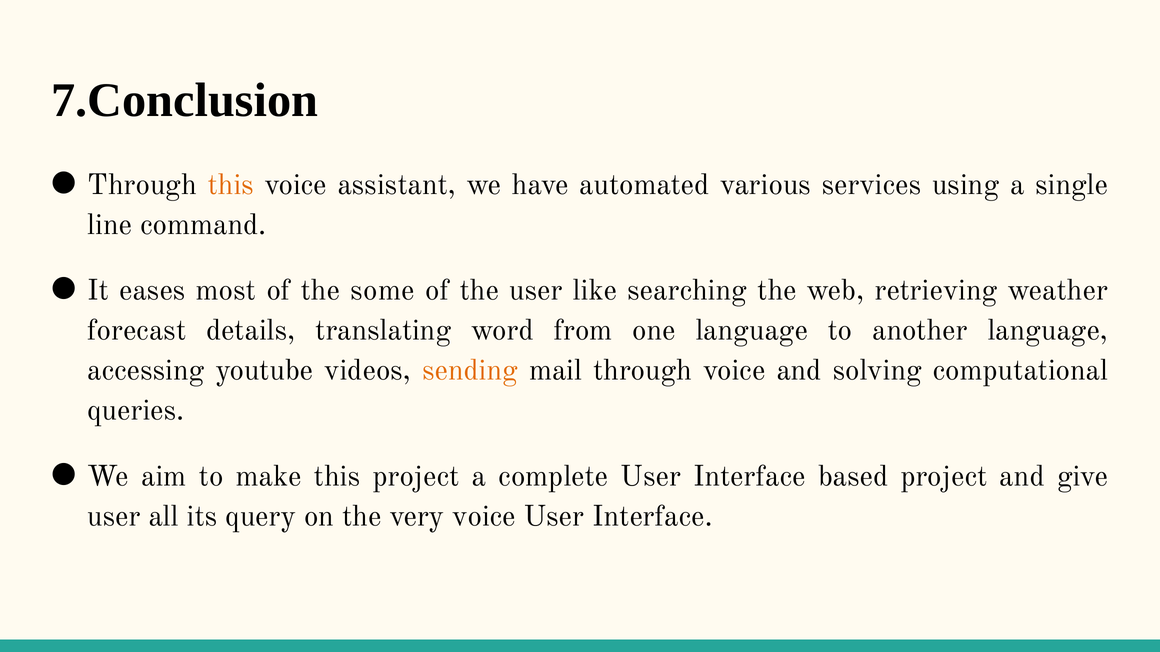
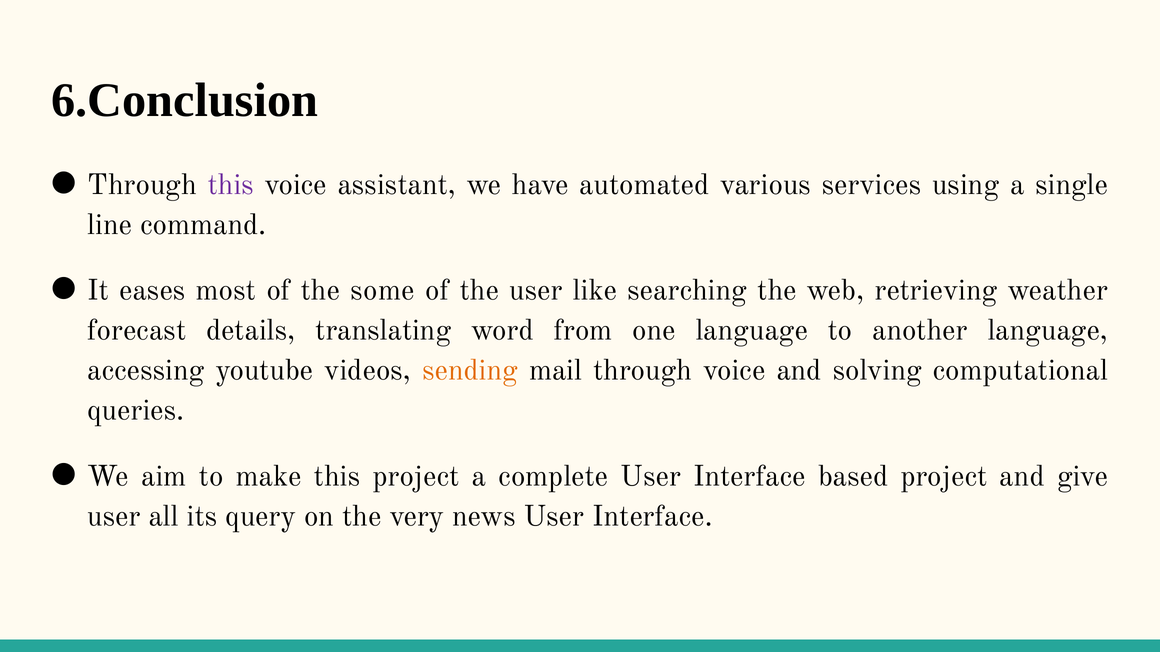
7.Conclusion: 7.Conclusion -> 6.Conclusion (185, 100)
this colour: orange -> purple (231, 185)
very voice: voice -> news (484, 516)
